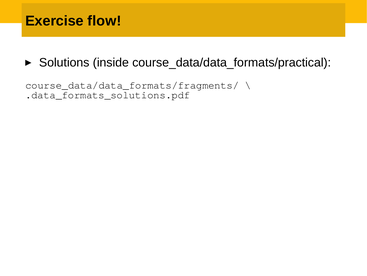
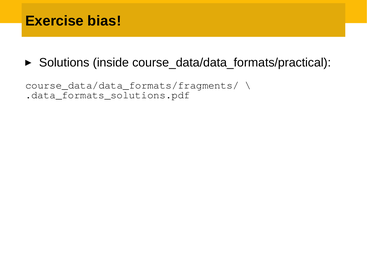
flow: flow -> bias (104, 21)
